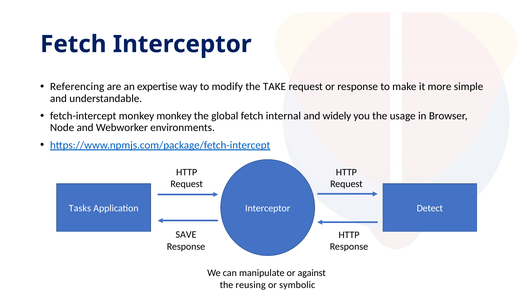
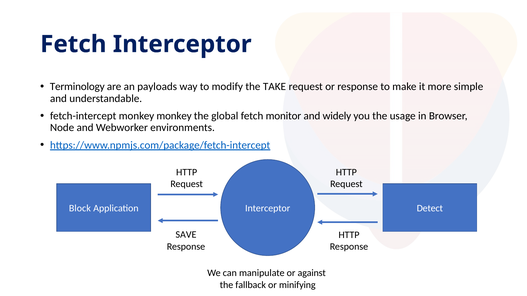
Referencing: Referencing -> Terminology (77, 87)
expertise: expertise -> payloads (157, 87)
internal: internal -> monitor (283, 116)
Tasks: Tasks -> Block (80, 209)
reusing: reusing -> fallback (251, 285)
symbolic: symbolic -> minifying (297, 285)
